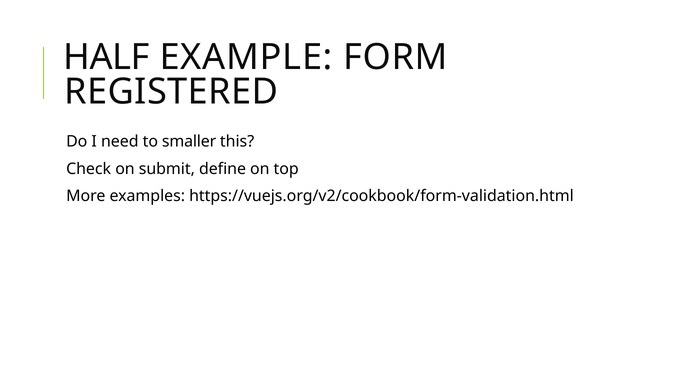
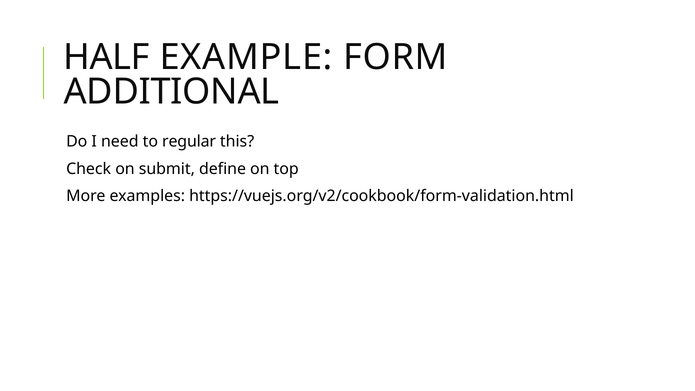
REGISTERED: REGISTERED -> ADDITIONAL (171, 92)
smaller: smaller -> regular (189, 141)
